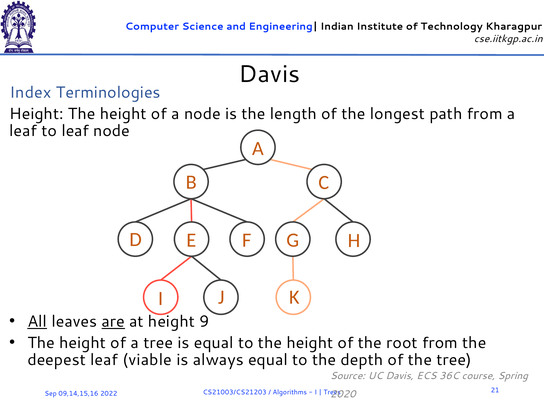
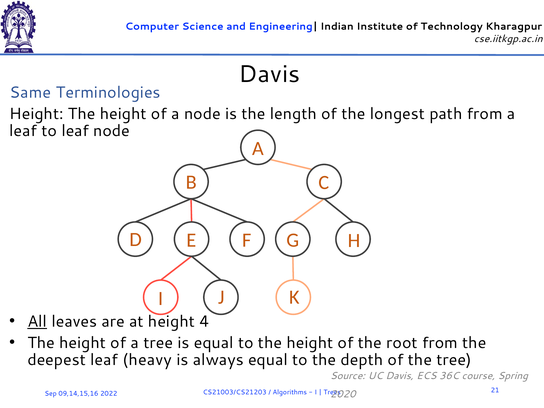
Index: Index -> Same (30, 93)
are underline: present -> none (113, 322)
9: 9 -> 4 (204, 322)
viable: viable -> heavy (147, 360)
